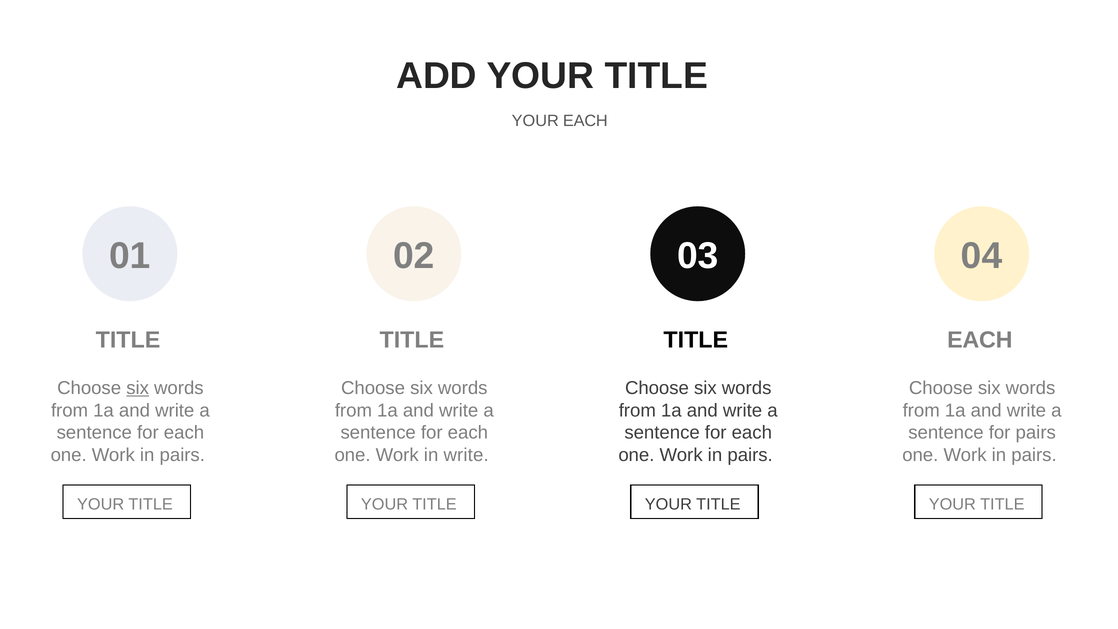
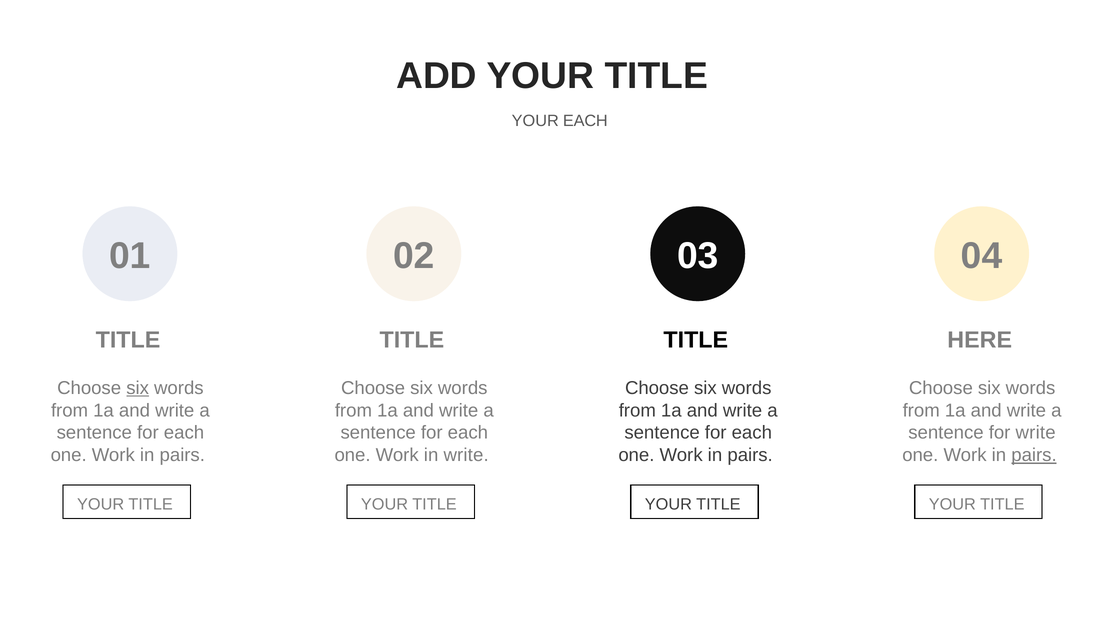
EACH: EACH -> HERE (980, 340)
for pairs: pairs -> write (1036, 433)
pairs underline: none -> present (1034, 455)
